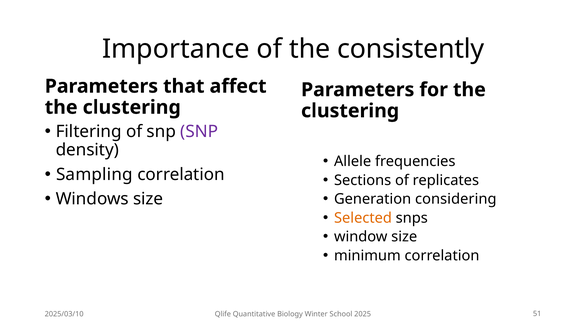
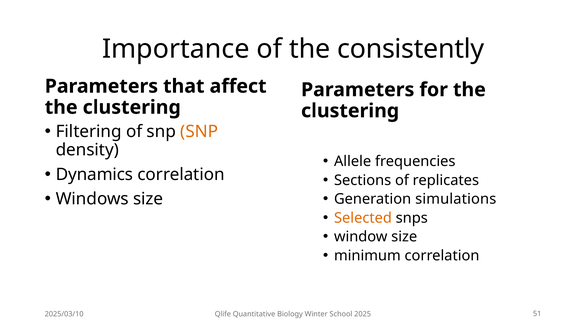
SNP colour: purple -> orange (199, 132)
Sampling: Sampling -> Dynamics (94, 175)
considering: considering -> simulations (456, 199)
